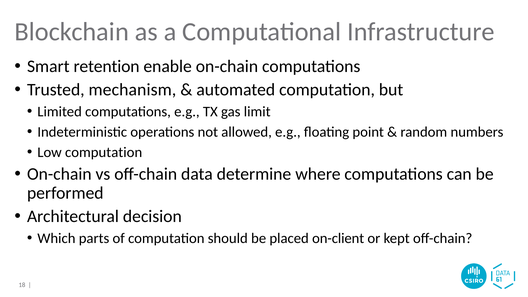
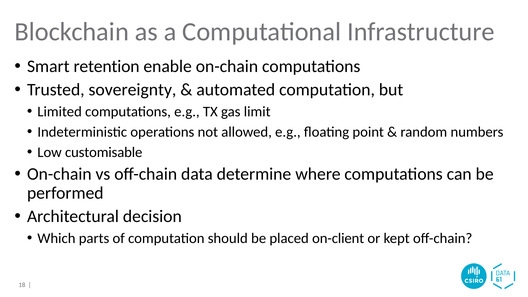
mechanism: mechanism -> sovereignty (132, 90)
Low computation: computation -> customisable (104, 152)
